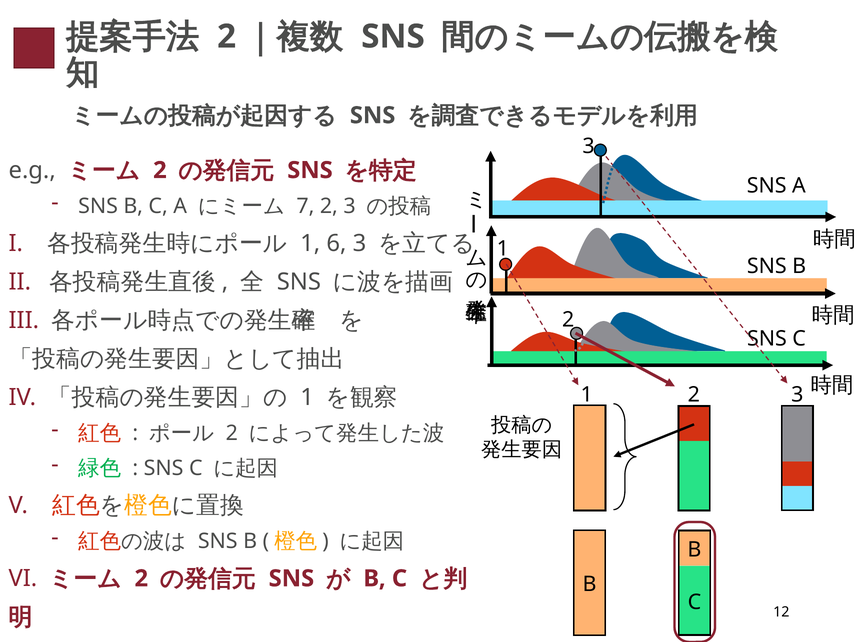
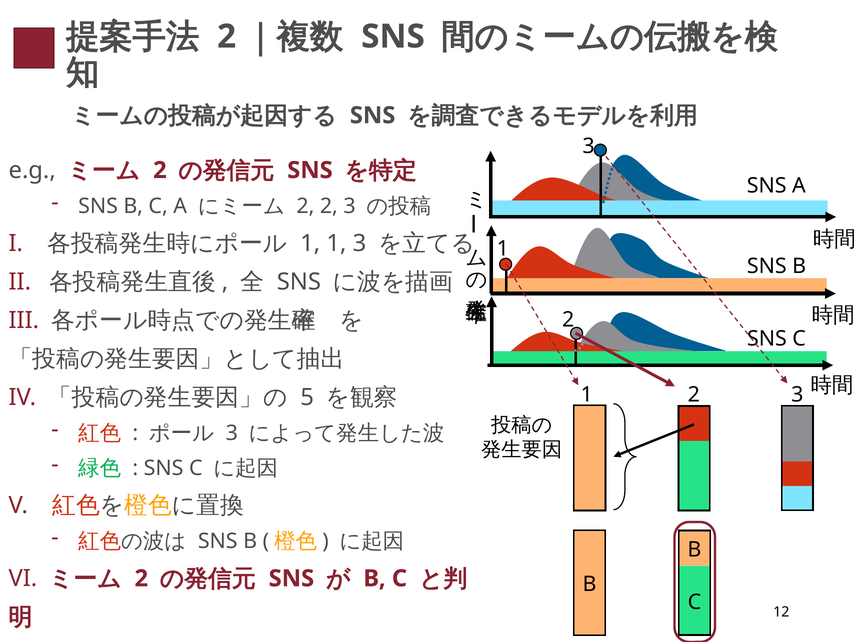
7: 7 -> 2 (305, 206)
1 6: 6 -> 1 (336, 244)
1: 1 -> 5 (307, 398)
2: 2 -> 3 (232, 434)
